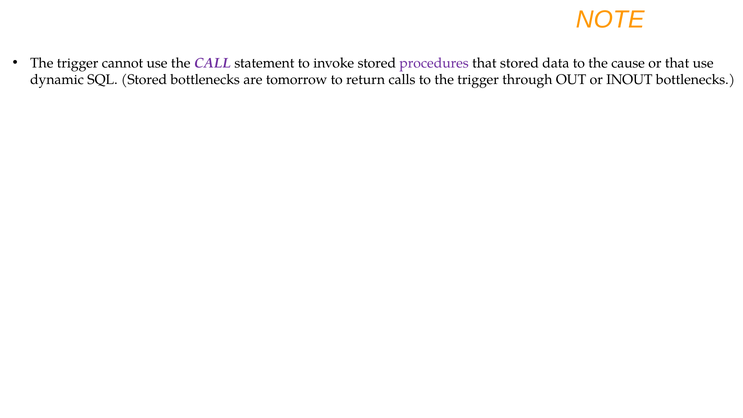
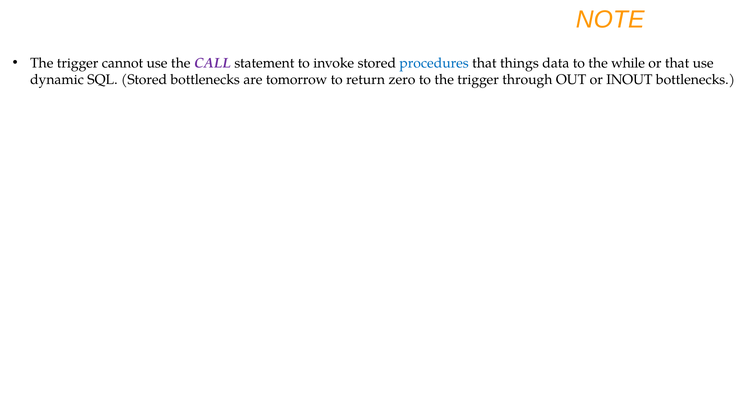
procedures colour: purple -> blue (434, 63)
that stored: stored -> things (519, 63)
cause: cause -> while (628, 63)
calls: calls -> zero (402, 80)
